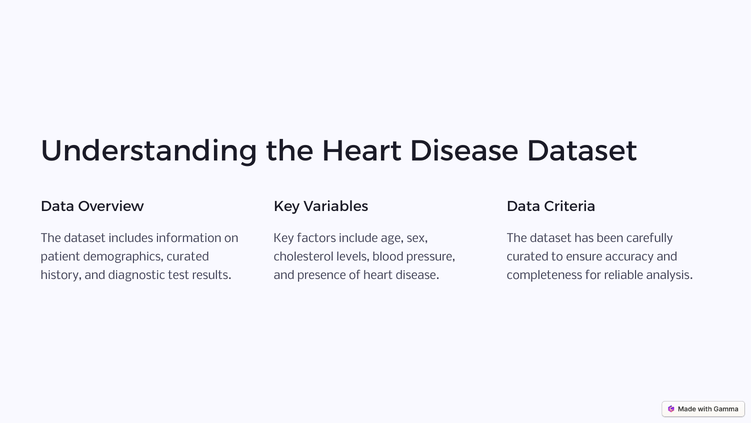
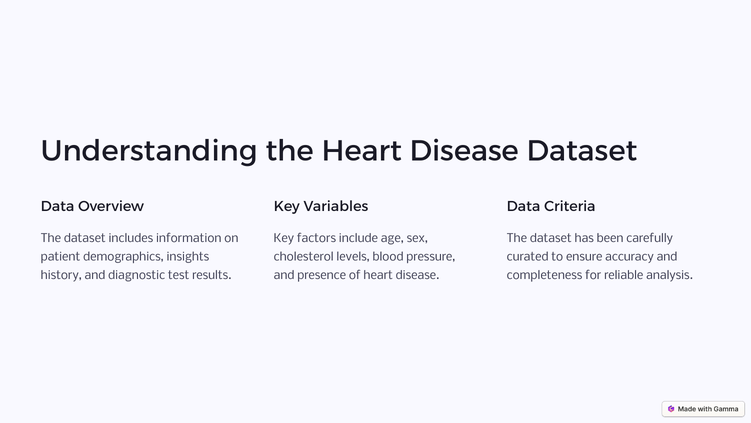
demographics curated: curated -> insights (188, 257)
